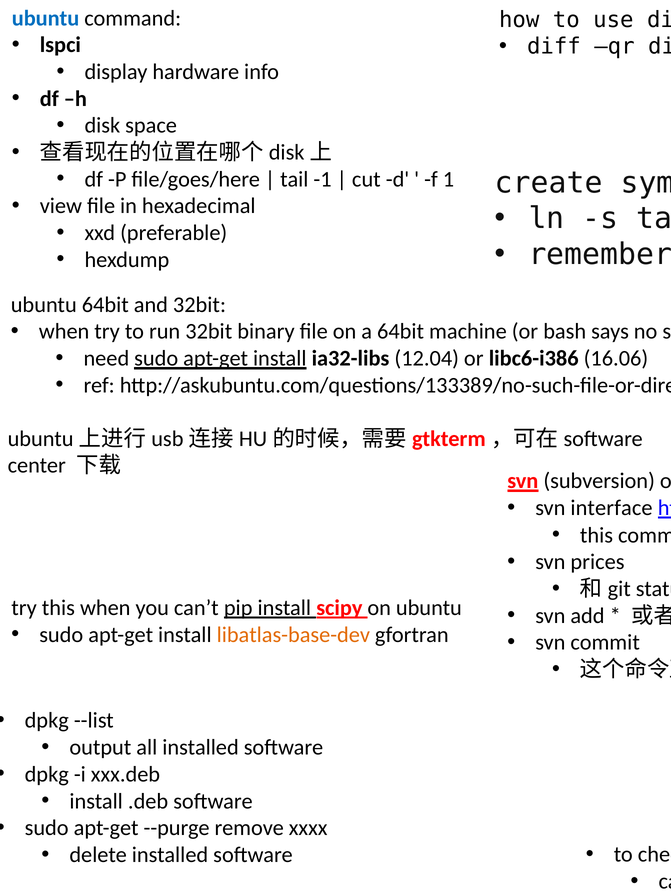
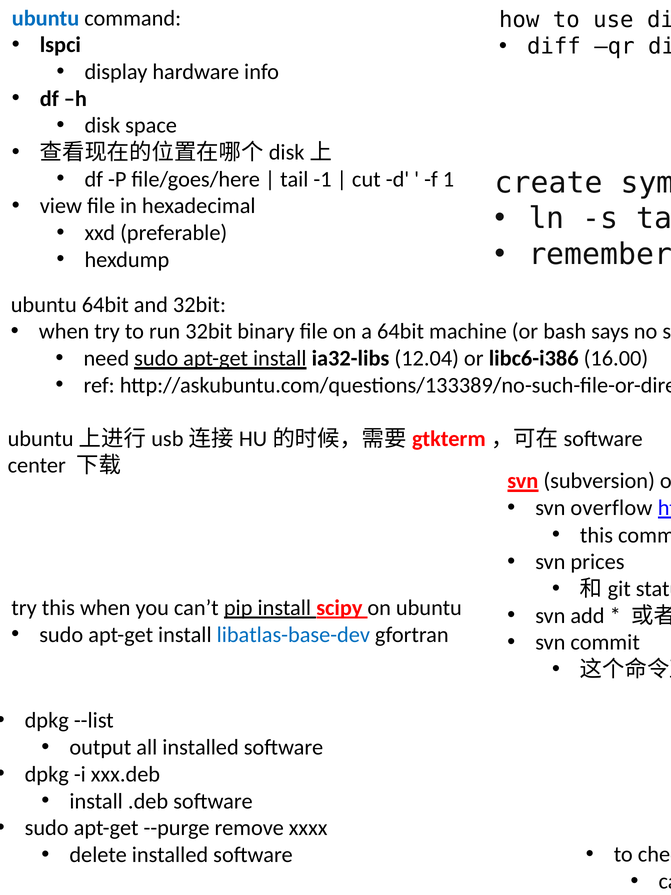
16.06: 16.06 -> 16.00 (616, 358)
interface: interface -> overflow (611, 508)
libatlas-base-dev colour: orange -> blue (293, 634)
